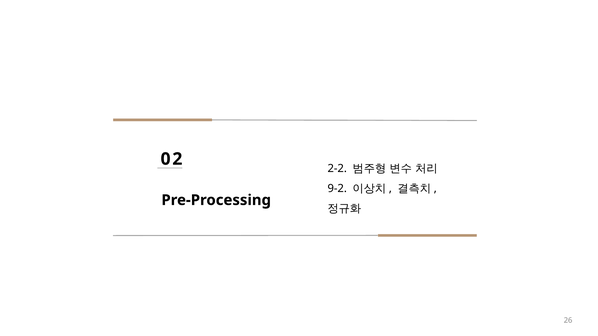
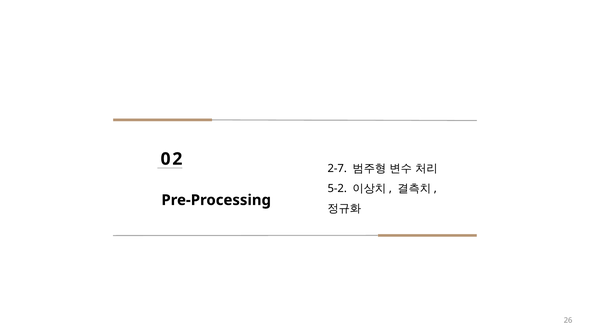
2-2: 2-2 -> 2-7 (337, 168)
9-2: 9-2 -> 5-2 (337, 189)
